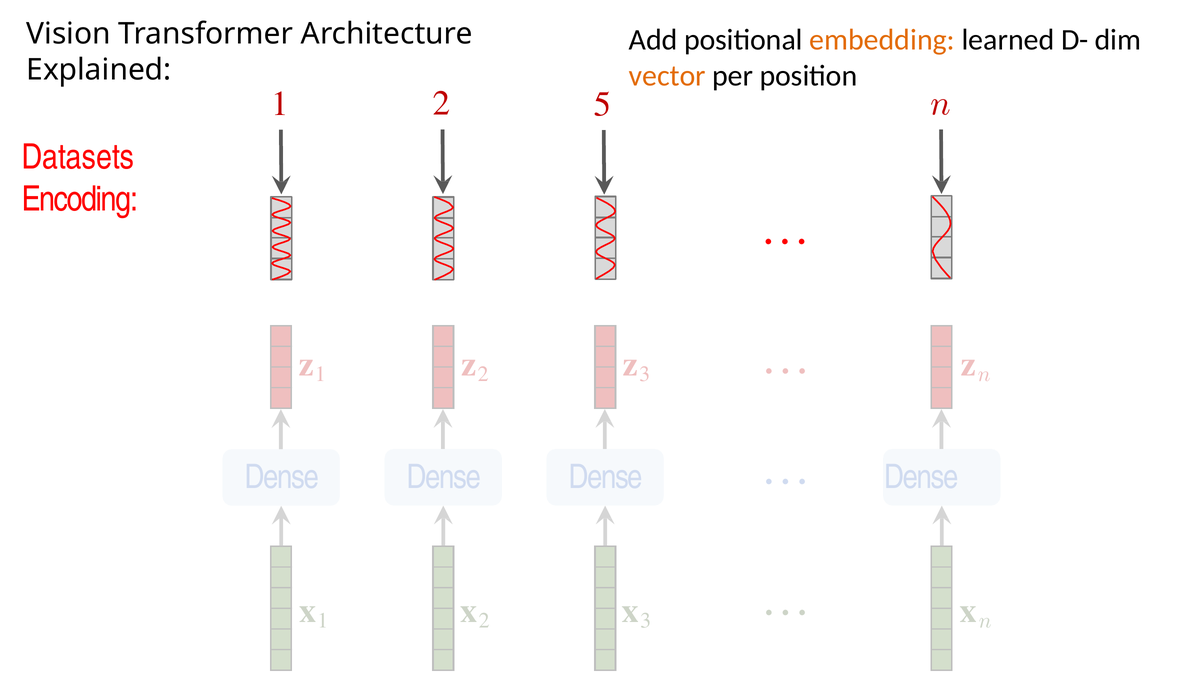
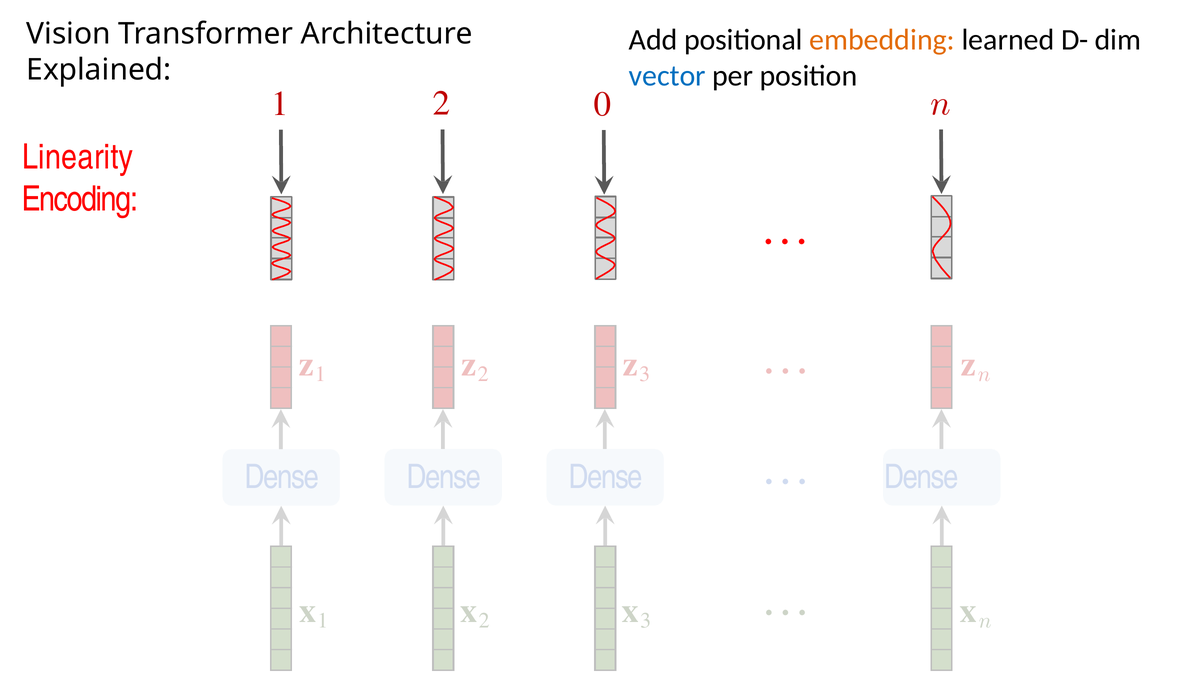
vector colour: orange -> blue (667, 76)
5: 5 -> 0 (603, 104)
Datasets: Datasets -> Linearity (78, 157)
